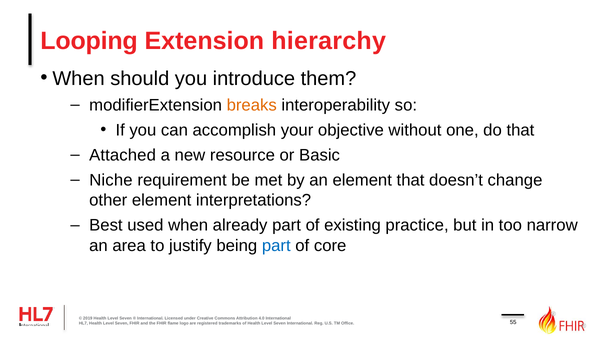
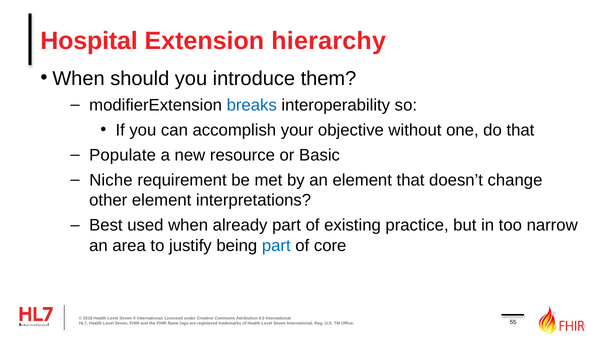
Looping: Looping -> Hospital (89, 41)
breaks colour: orange -> blue (252, 105)
Attached: Attached -> Populate (123, 155)
